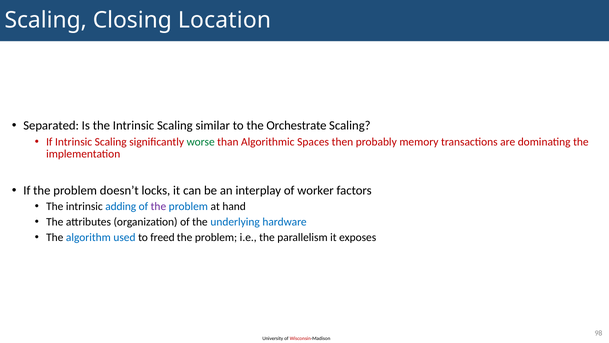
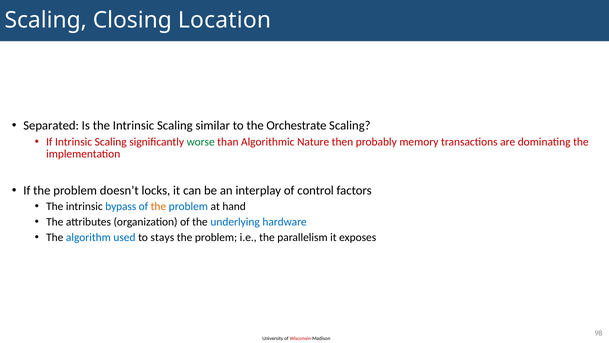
Spaces: Spaces -> Nature (313, 142)
worker: worker -> control (316, 190)
adding: adding -> bypass (121, 206)
the colour: purple -> orange (158, 206)
freed: freed -> stays (162, 237)
